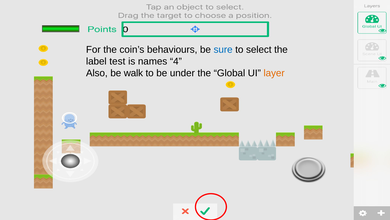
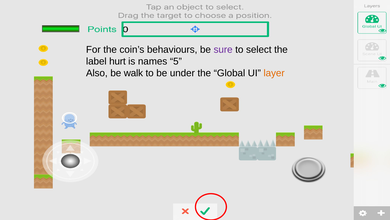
sure colour: blue -> purple (223, 49)
test: test -> hurt (117, 61)
4: 4 -> 5 (176, 61)
